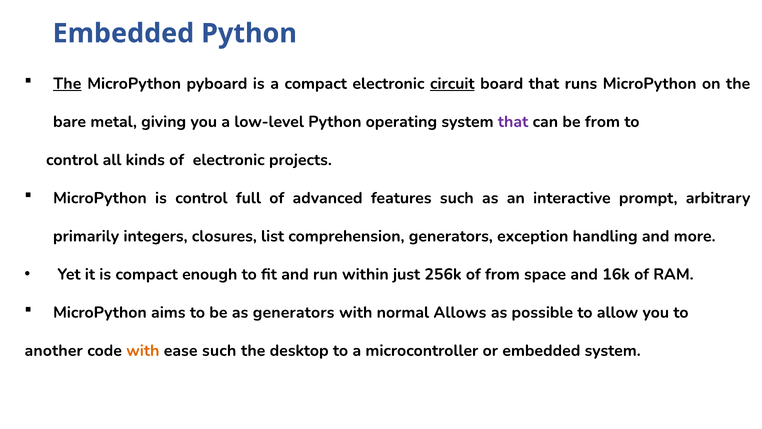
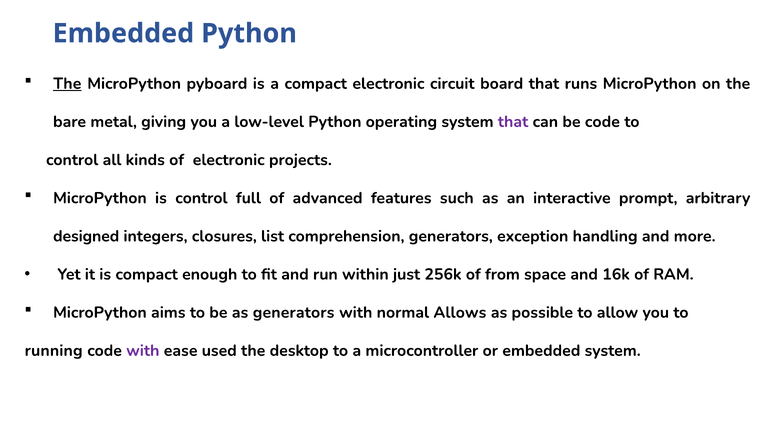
circuit underline: present -> none (452, 83)
be from: from -> code (602, 122)
primarily: primarily -> designed (86, 236)
another: another -> running (54, 350)
with colour: orange -> purple (143, 350)
ease such: such -> used (219, 350)
